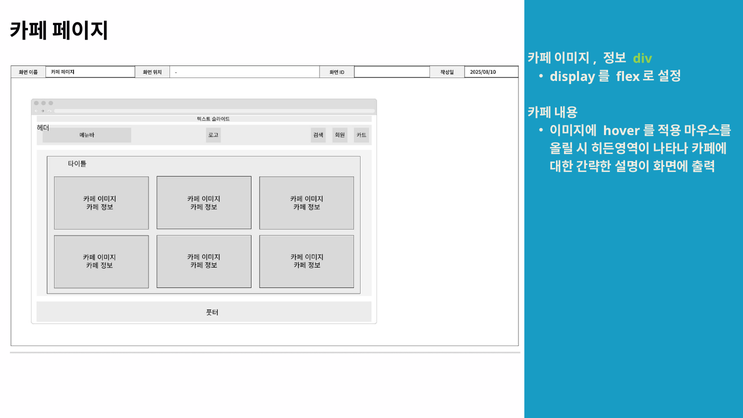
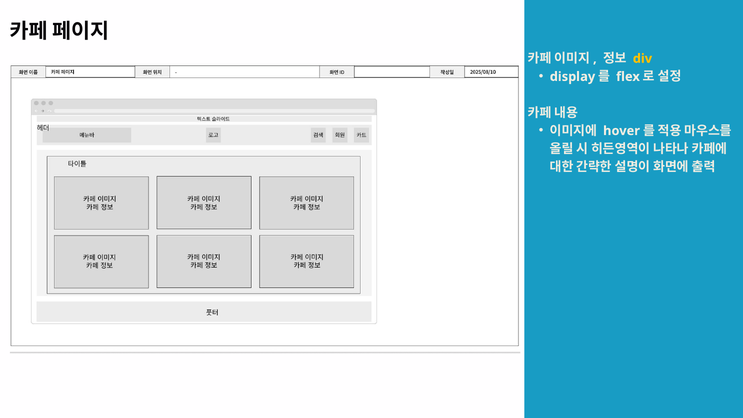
div colour: light green -> yellow (642, 59)
